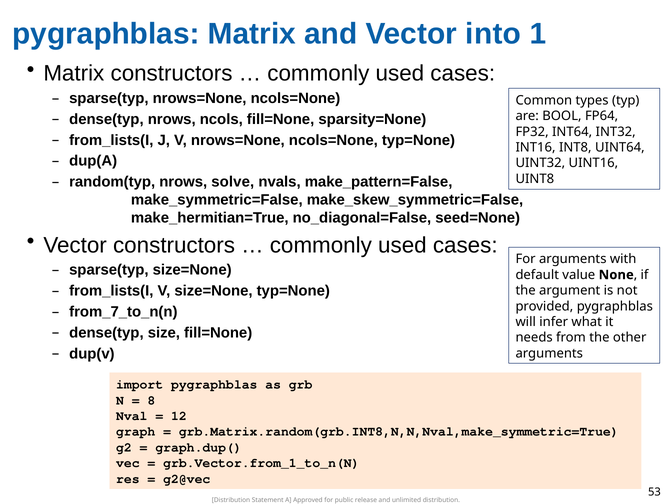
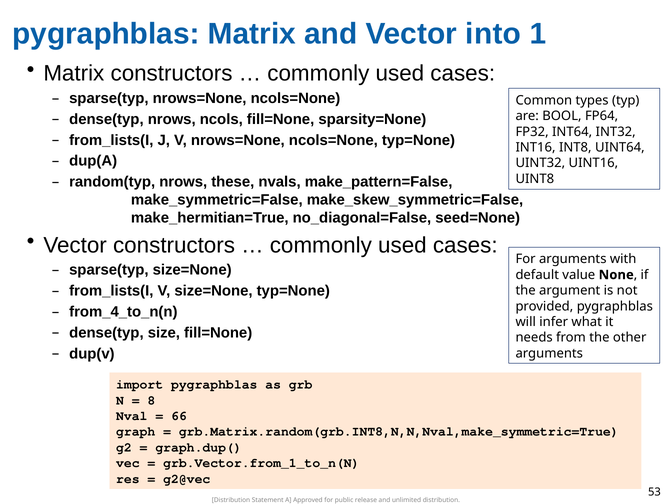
solve: solve -> these (233, 182)
from_7_to_n(n: from_7_to_n(n -> from_4_to_n(n (123, 312)
12: 12 -> 66 (179, 416)
